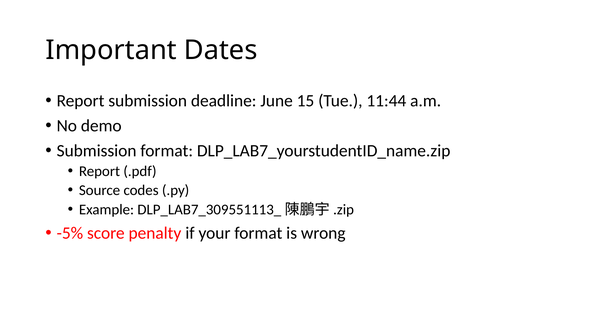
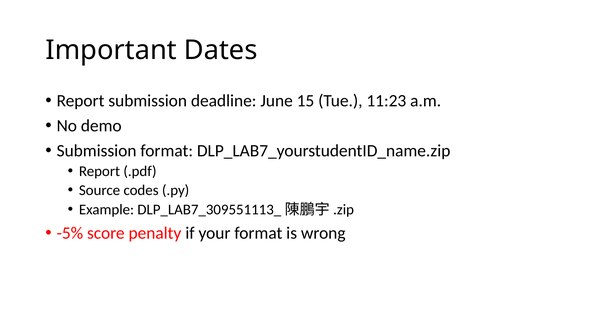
11:44: 11:44 -> 11:23 (386, 101)
